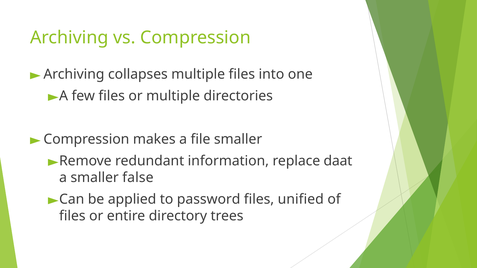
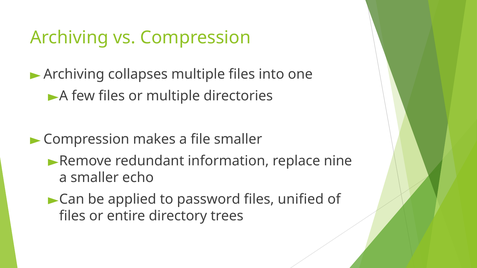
daat: daat -> nine (338, 161)
false: false -> echo (138, 178)
